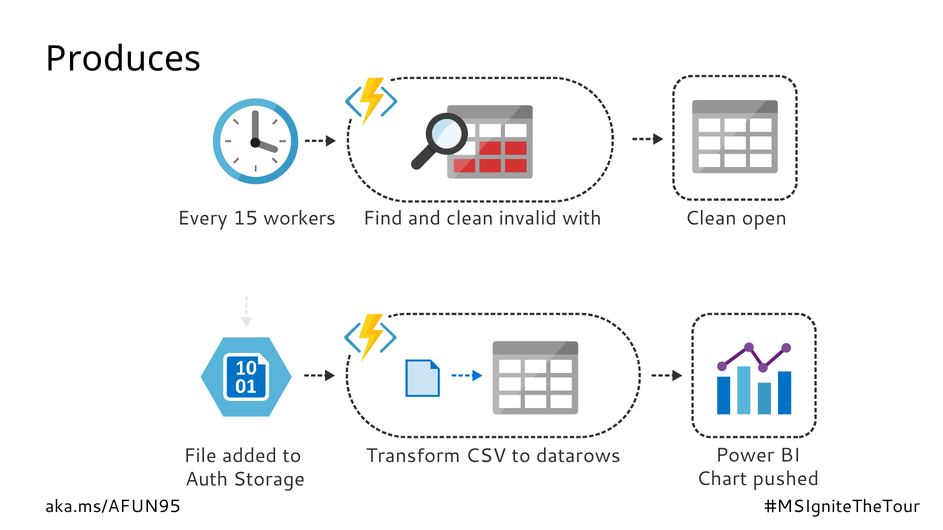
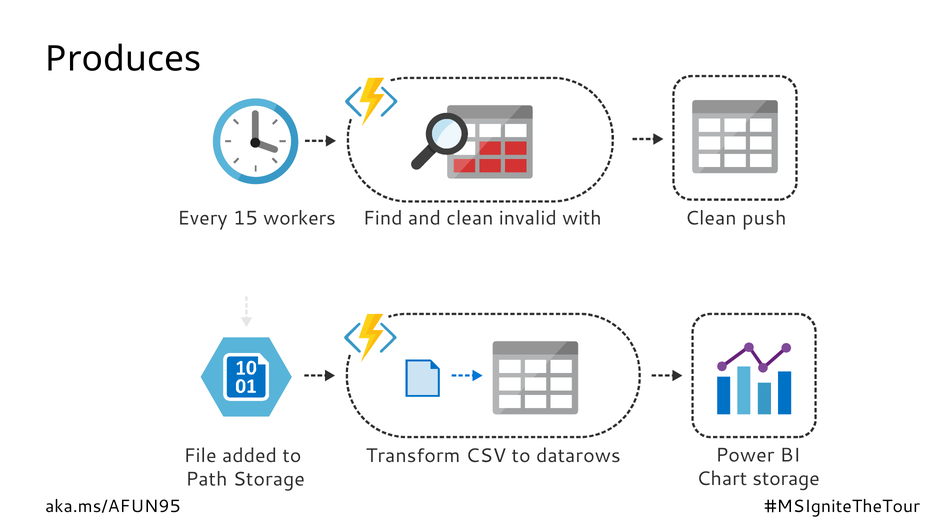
open: open -> push (764, 219)
Chart pushed: pushed -> storage (786, 479)
Auth: Auth -> Path (207, 480)
